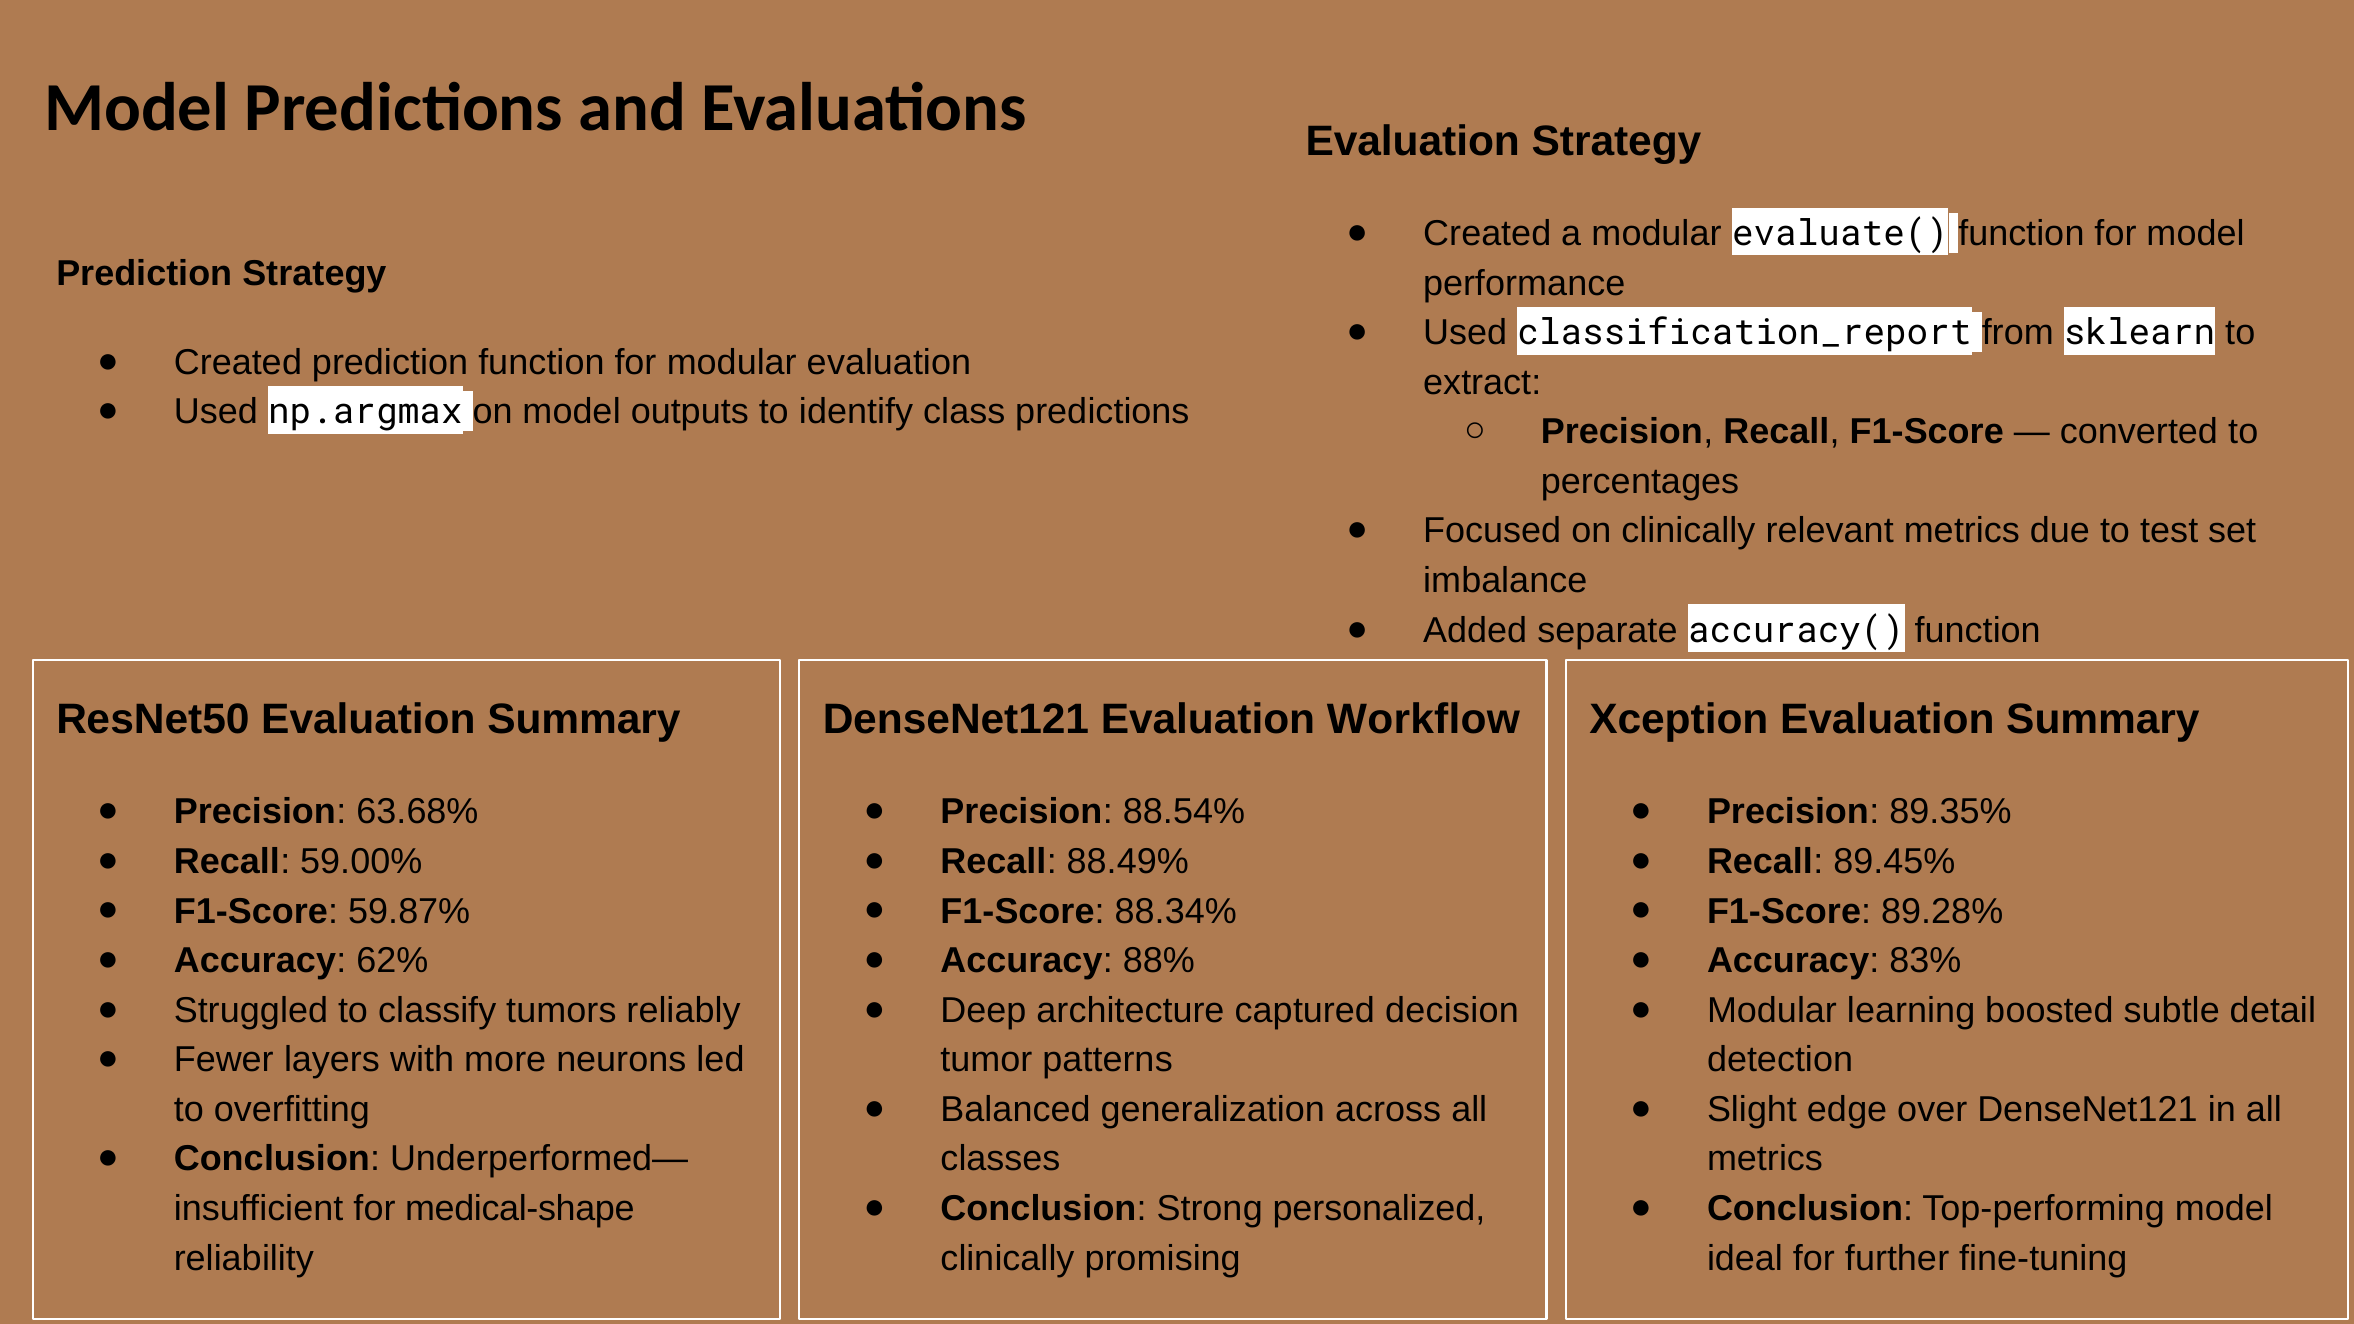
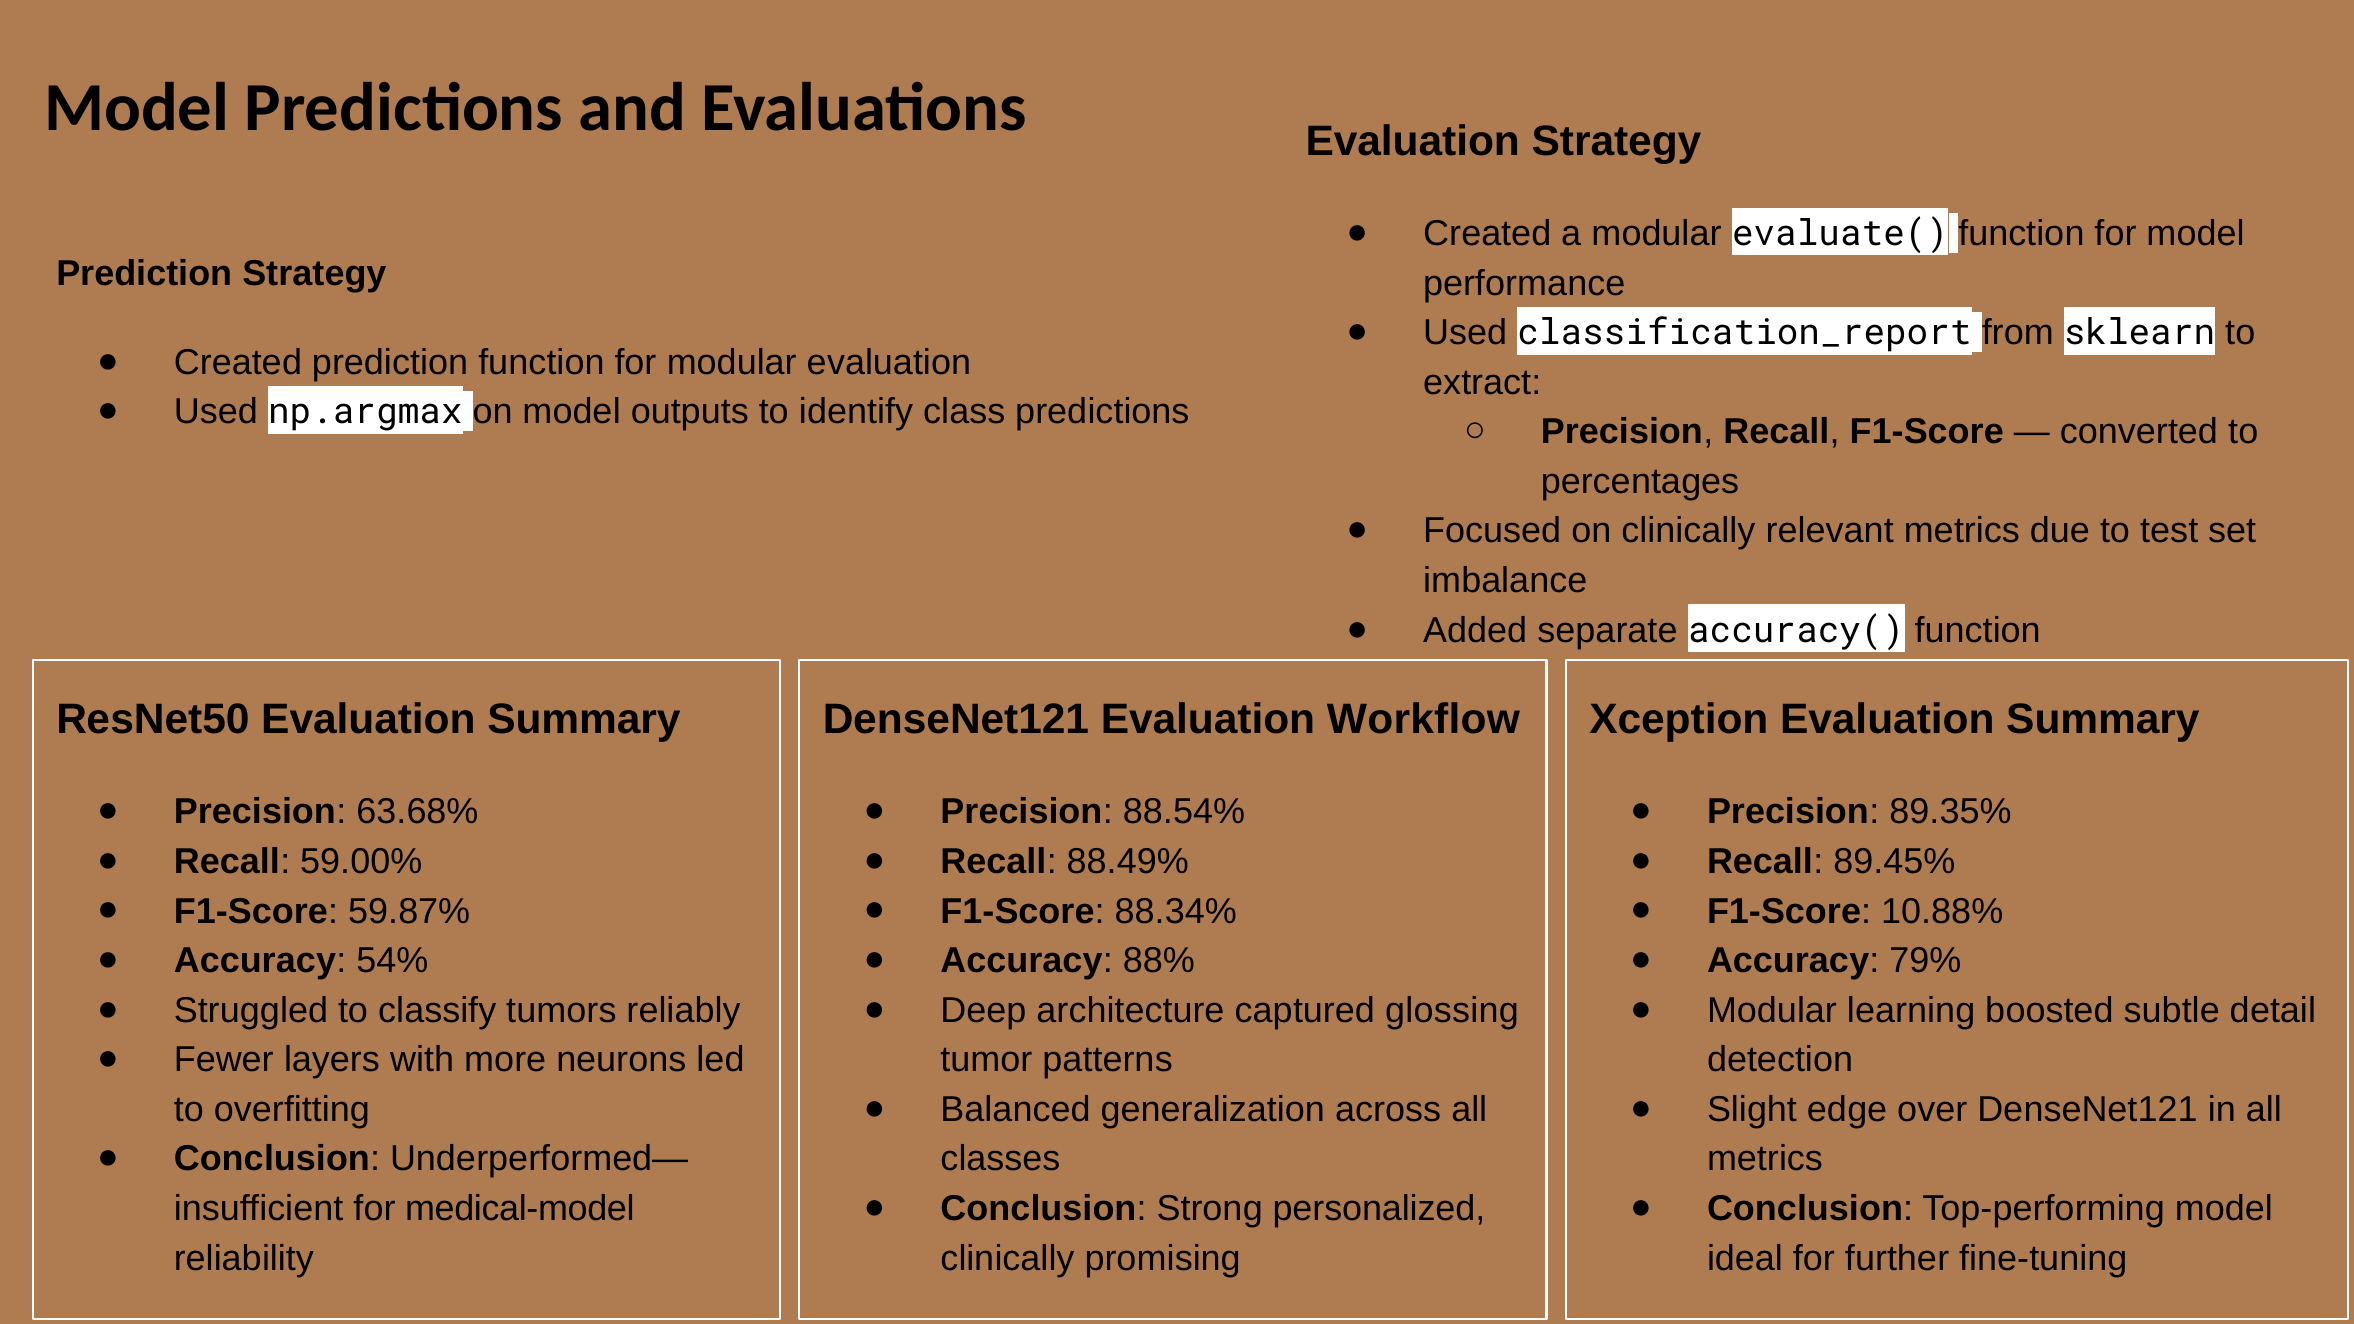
89.28%: 89.28% -> 10.88% (1942, 911)
62%: 62% -> 54% (392, 961)
83%: 83% -> 79% (1925, 961)
decision: decision -> glossing (1452, 1010)
medical-shape: medical-shape -> medical-model (520, 1209)
